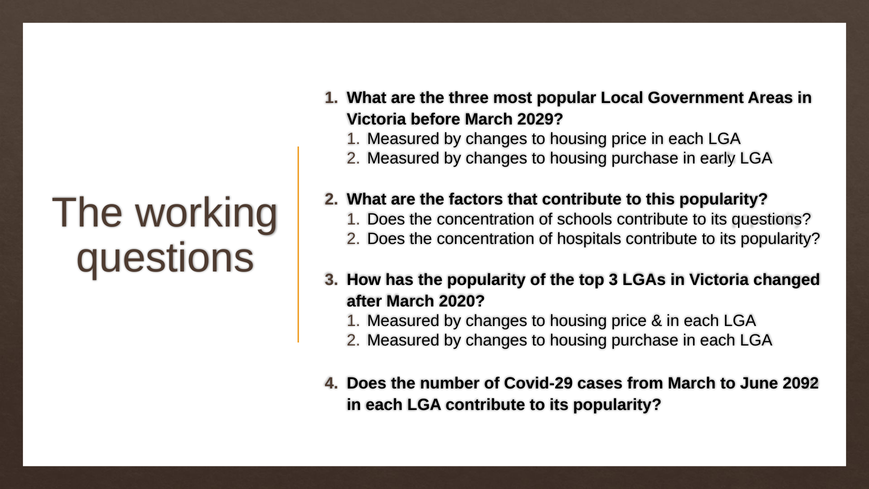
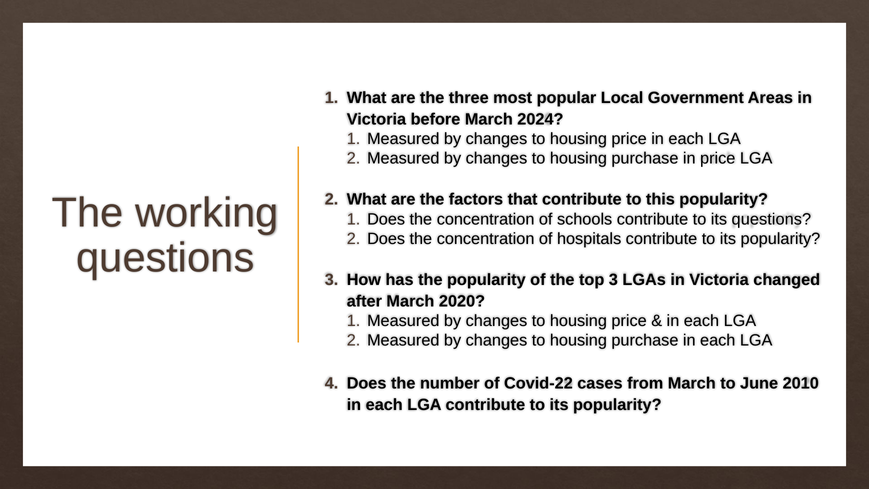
2029: 2029 -> 2024 (540, 119)
in early: early -> price (718, 158)
Covid-29: Covid-29 -> Covid-22 (538, 383)
2092: 2092 -> 2010 (801, 383)
